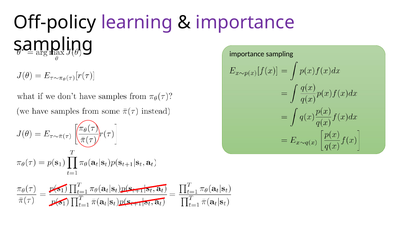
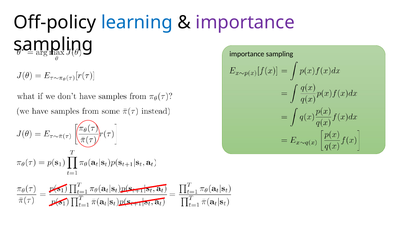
learning colour: purple -> blue (137, 23)
